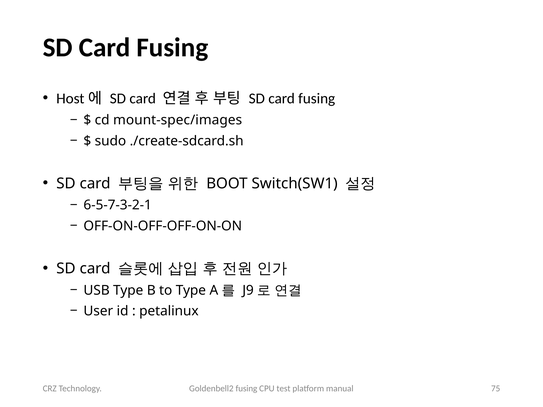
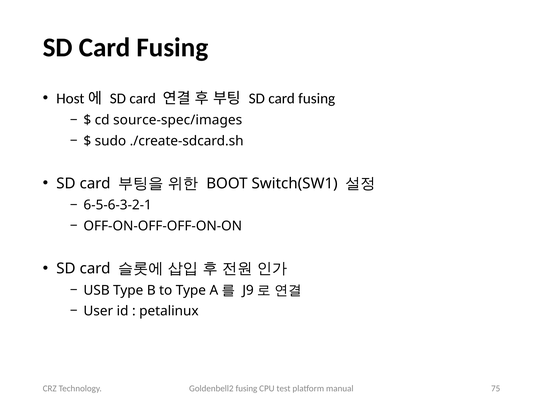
mount-spec/images: mount-spec/images -> source-spec/images (178, 120)
6-5-7-3-2-1: 6-5-7-3-2-1 -> 6-5-6-3-2-1 (118, 205)
